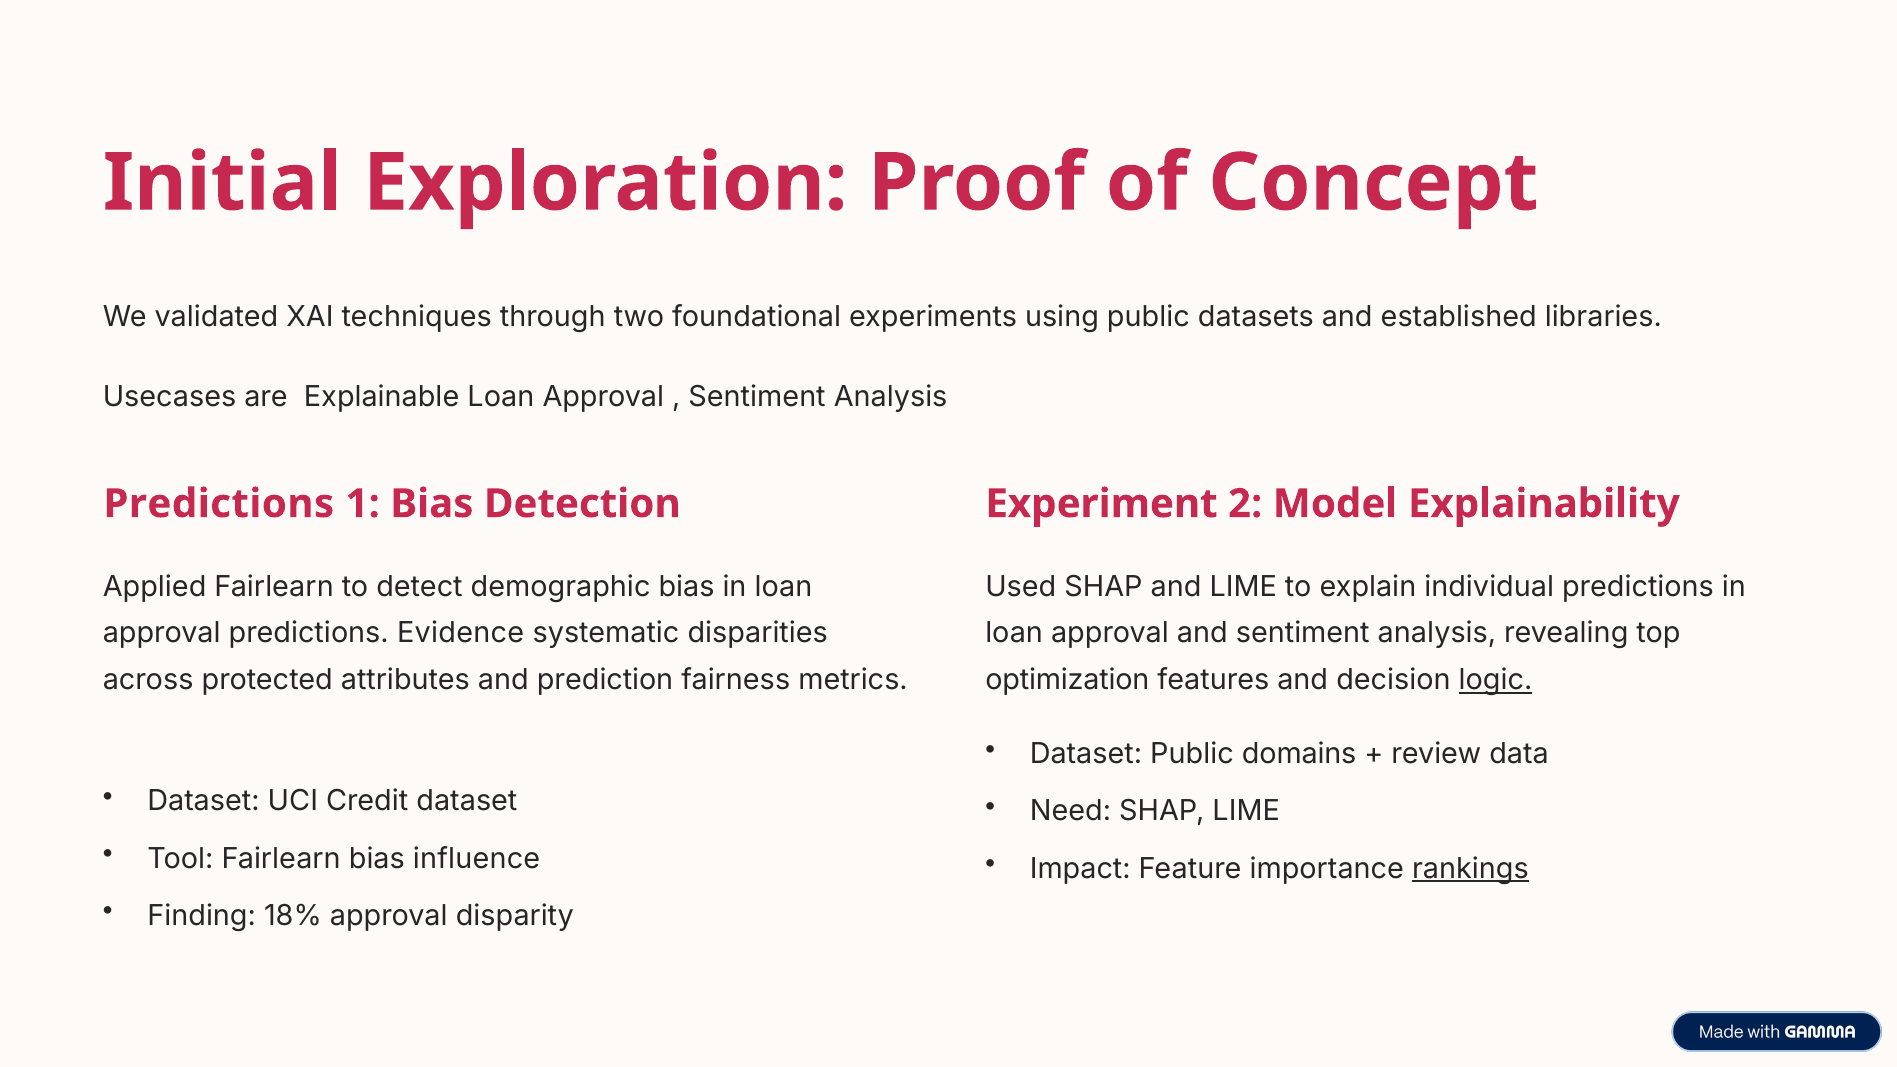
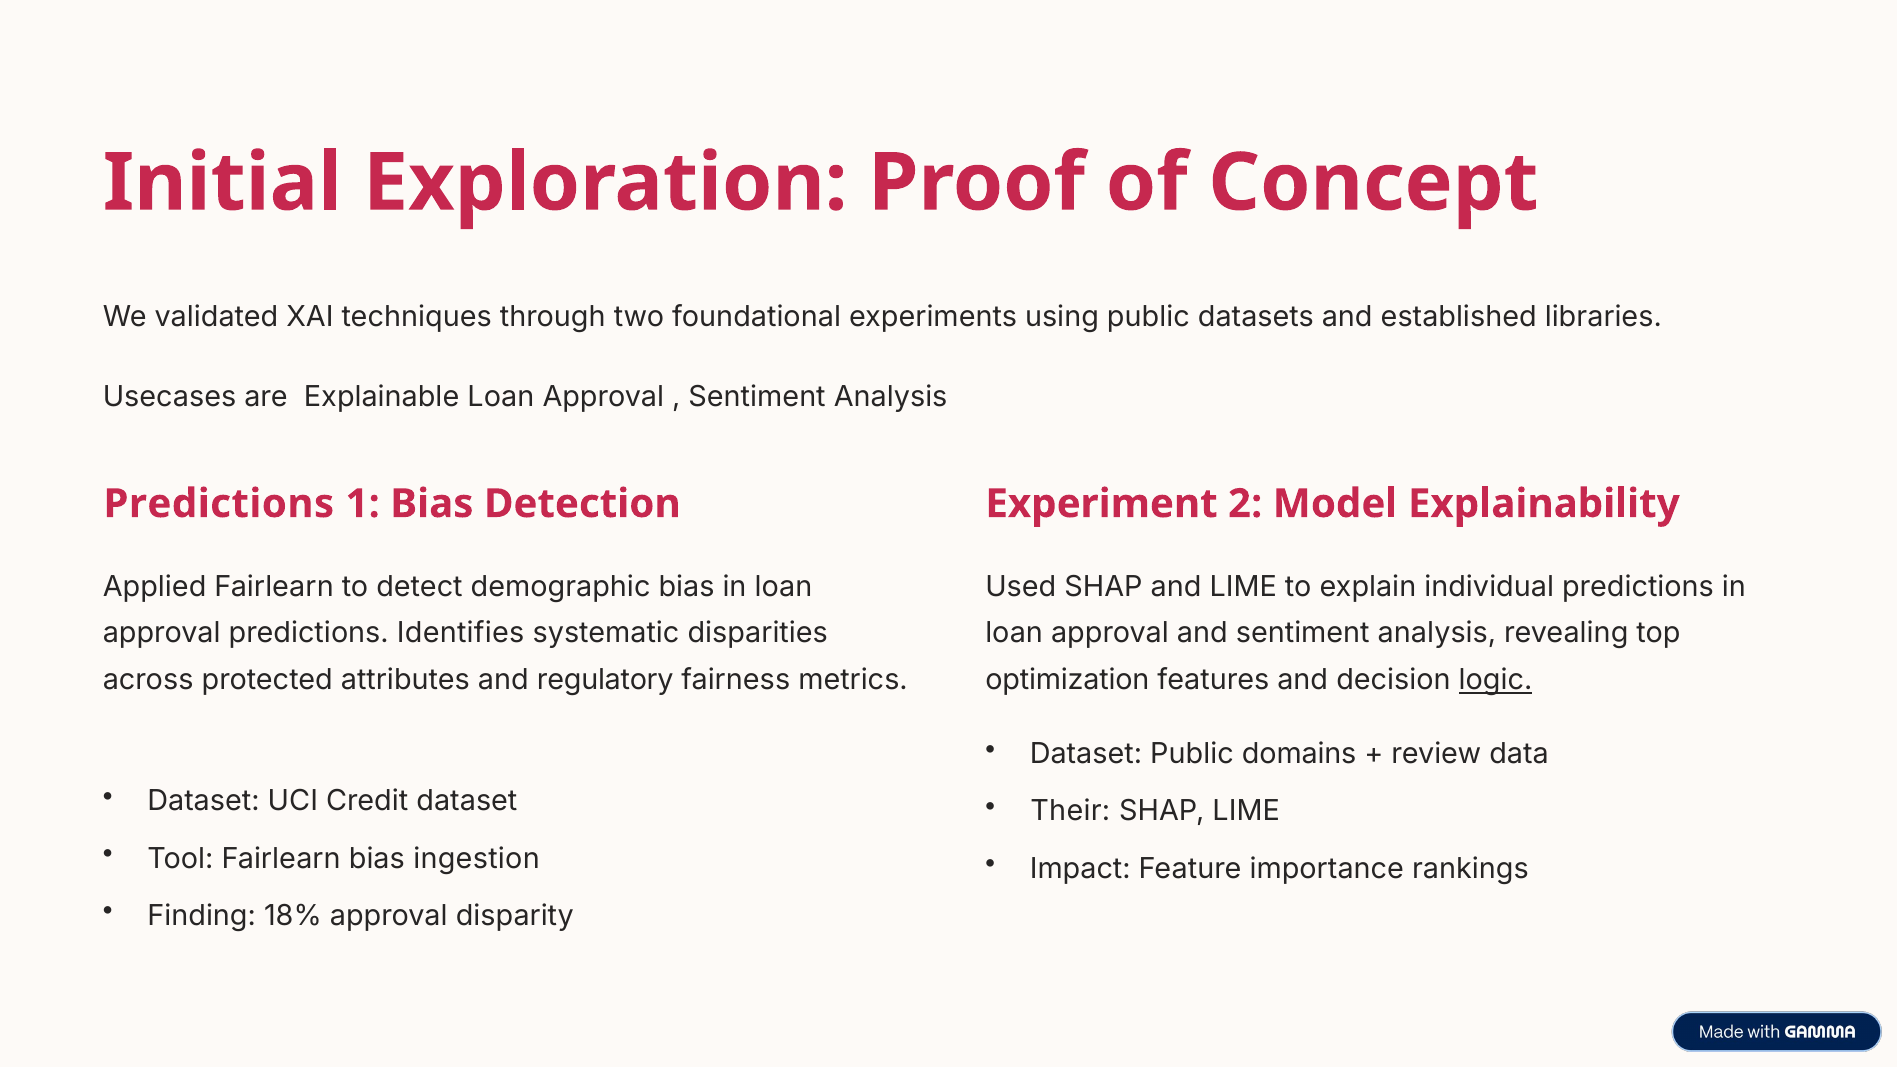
Evidence: Evidence -> Identifies (461, 633)
prediction: prediction -> regulatory (605, 680)
Need: Need -> Their (1070, 812)
influence: influence -> ingestion (477, 859)
rankings underline: present -> none (1470, 869)
